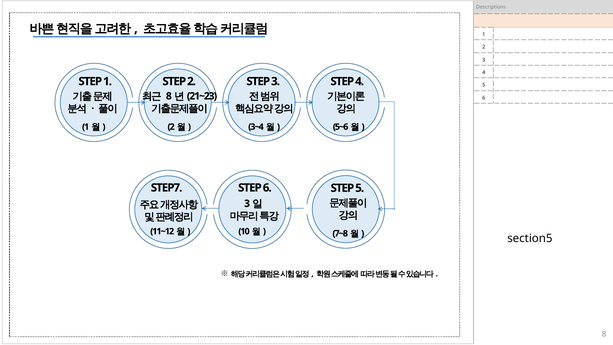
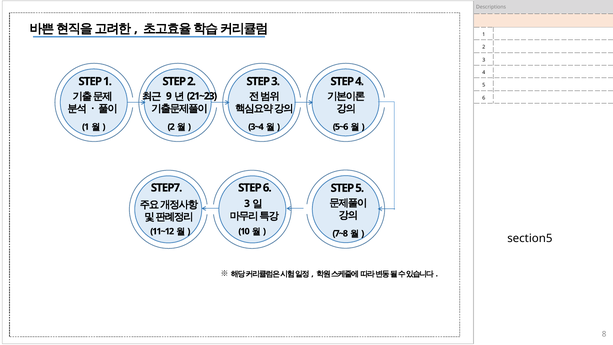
8: 8 -> 9 (169, 96)
